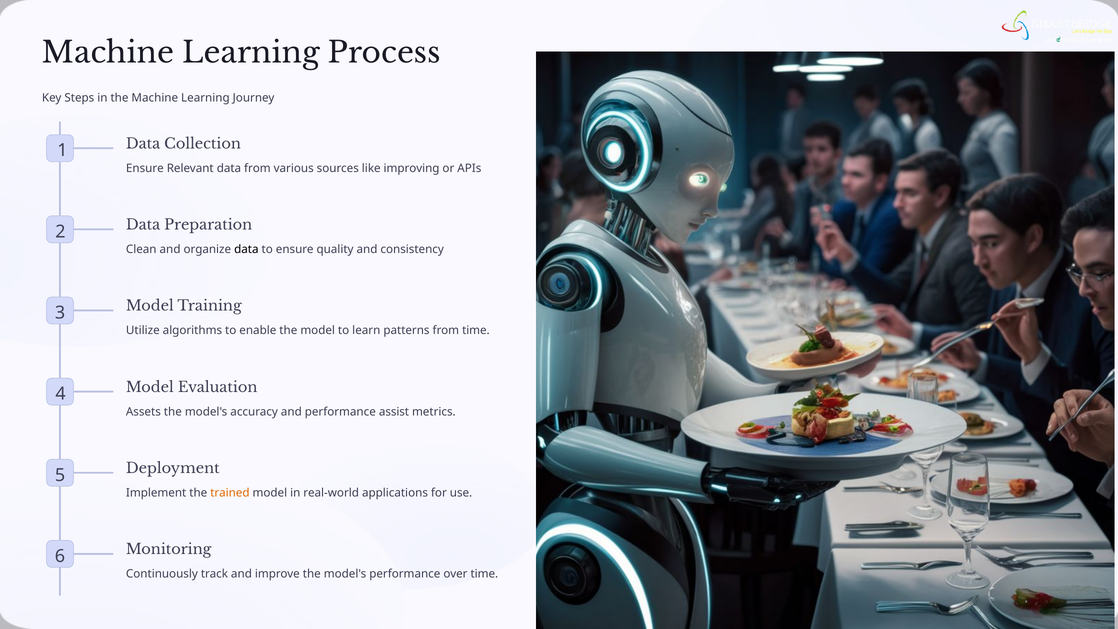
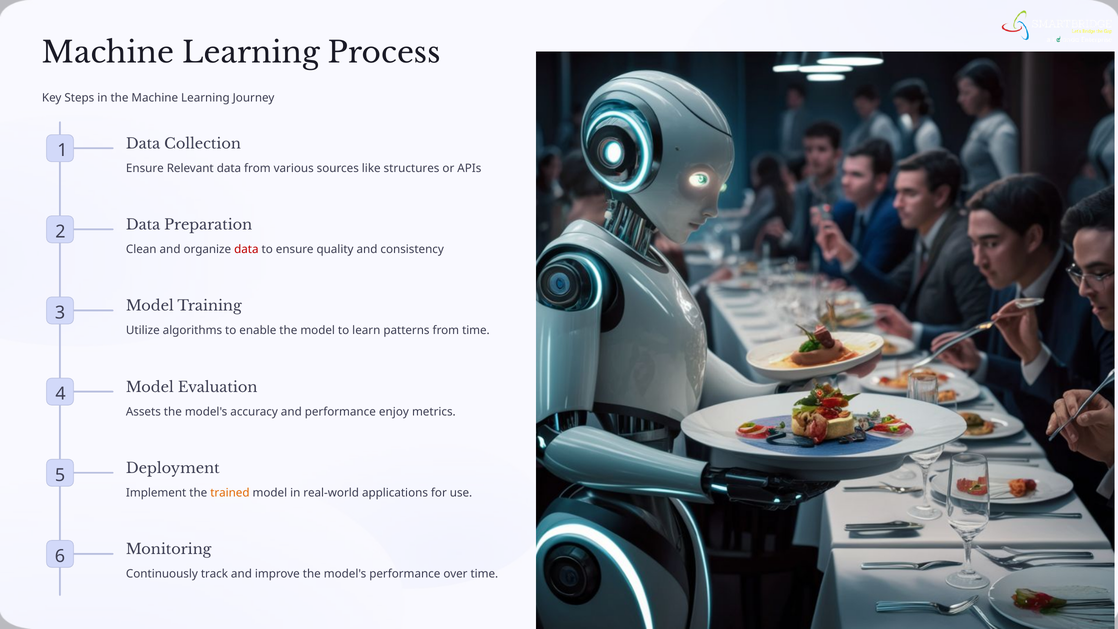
improving: improving -> structures (412, 168)
data colour: black -> red (246, 249)
assist: assist -> enjoy (394, 412)
